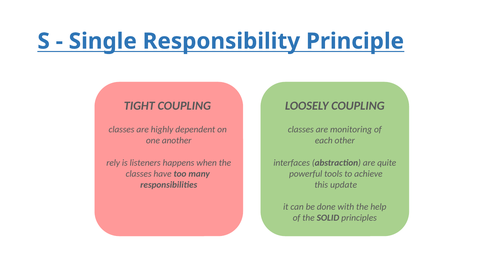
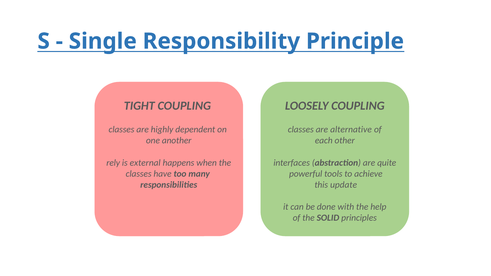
monitoring: monitoring -> alternative (351, 130)
listeners: listeners -> external (145, 163)
